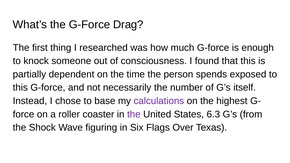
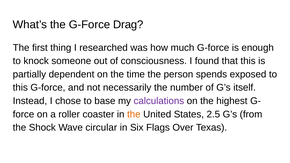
the colour: purple -> orange (134, 114)
6.3: 6.3 -> 2.5 (213, 114)
figuring: figuring -> circular (101, 128)
